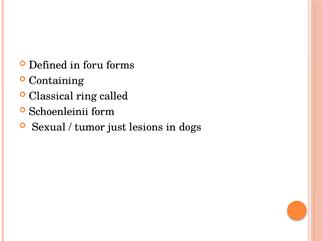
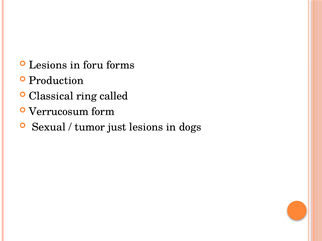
Defined: Defined -> Lesions (48, 65)
Containing: Containing -> Production (56, 81)
Schoenleinii: Schoenleinii -> Verrucosum (59, 112)
